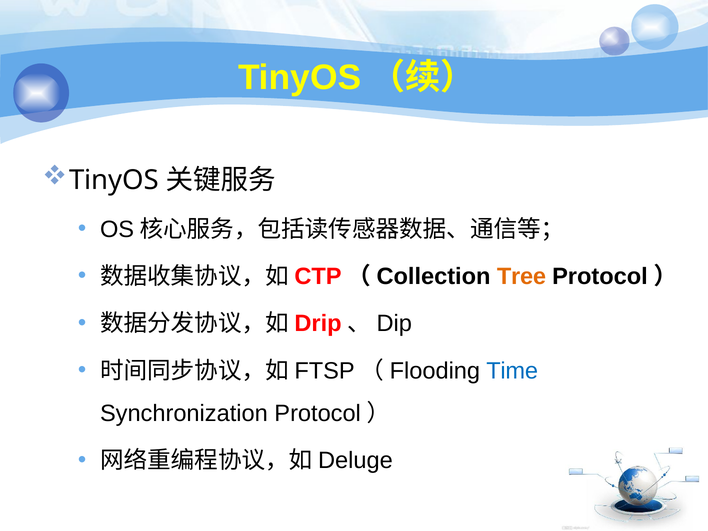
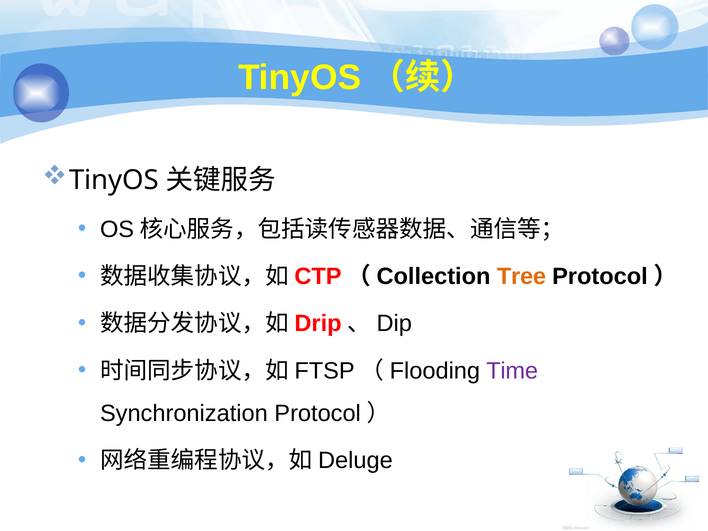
Time colour: blue -> purple (512, 371)
